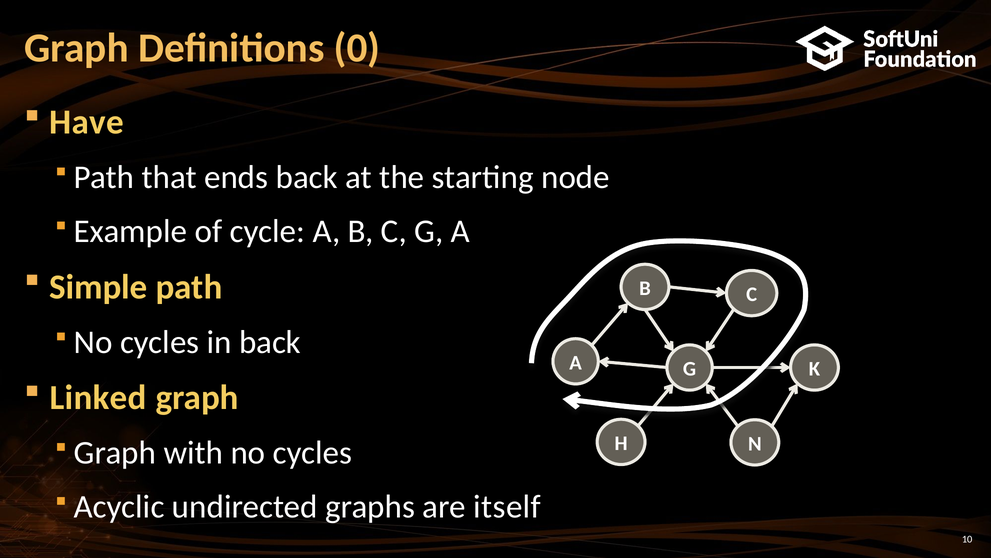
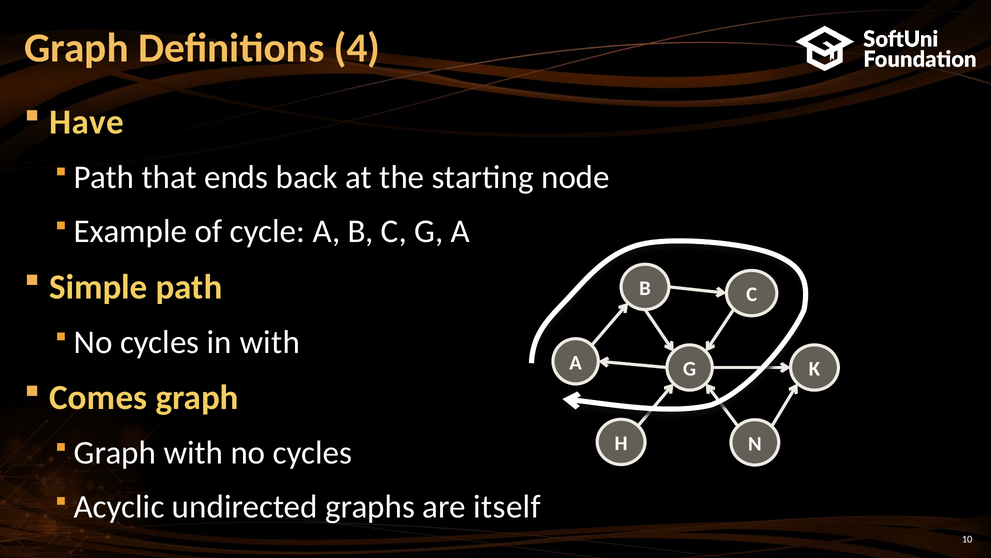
0: 0 -> 4 (357, 48)
in back: back -> with (270, 342)
Linked: Linked -> Comes (98, 397)
